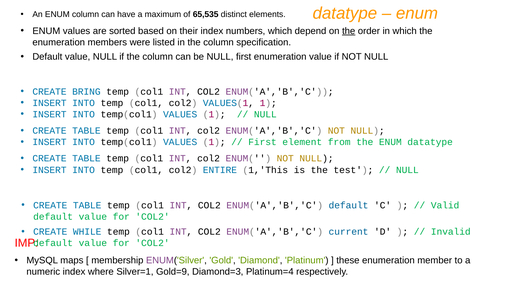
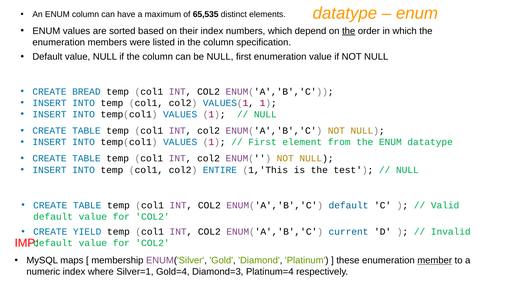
BRING: BRING -> BREAD (86, 92)
WHILE: WHILE -> YIELD (87, 232)
member underline: none -> present (435, 260)
Gold=9: Gold=9 -> Gold=4 (173, 272)
